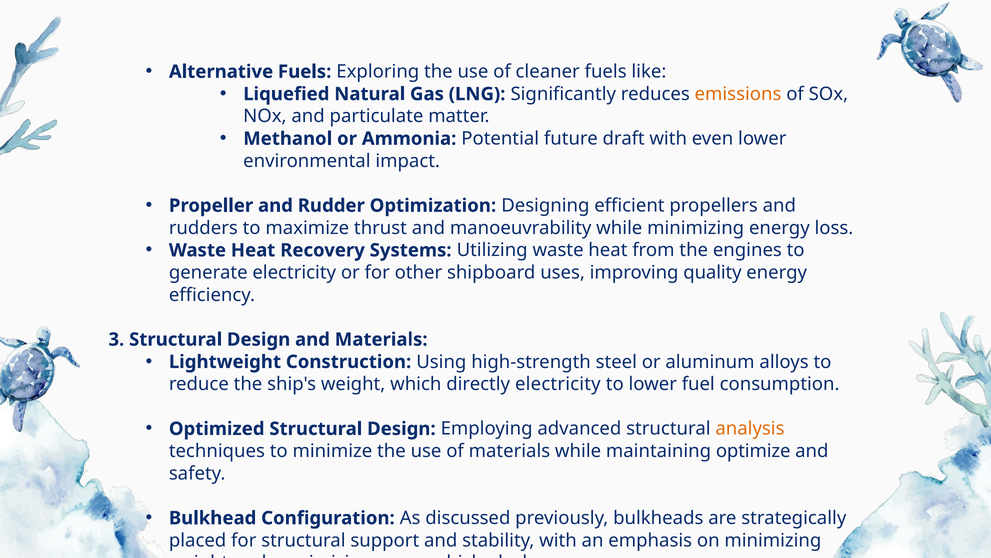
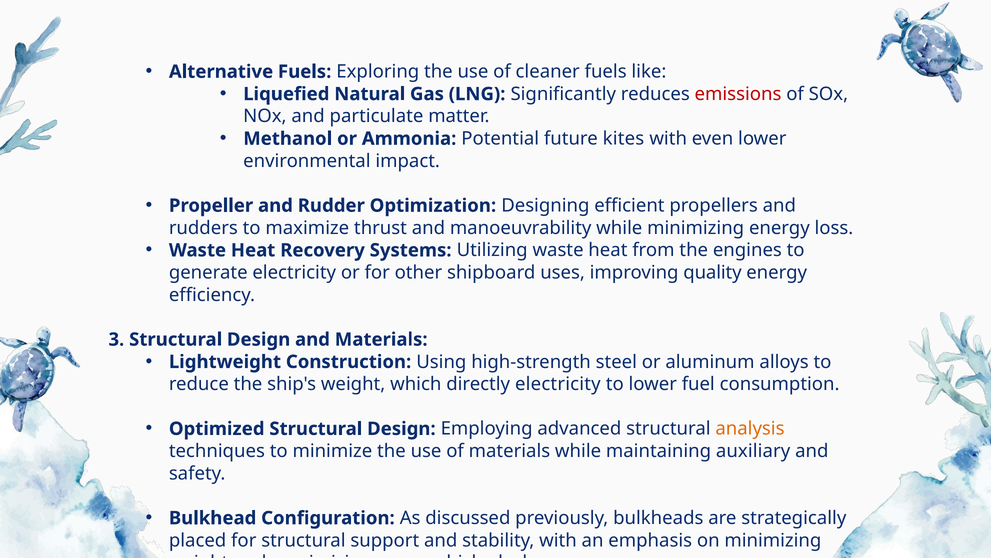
emissions colour: orange -> red (738, 94)
draft: draft -> kites (623, 139)
optimize: optimize -> auxiliary (753, 451)
